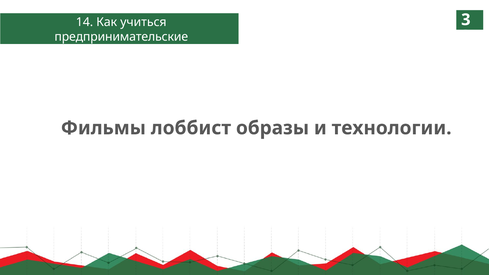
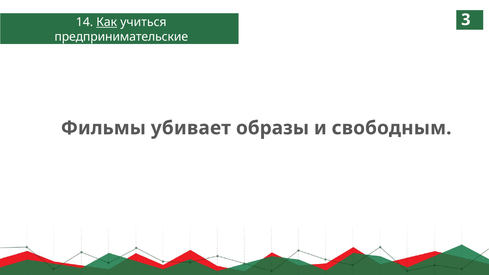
Как underline: none -> present (107, 22)
лоббист: лоббист -> убивает (191, 128)
технологии: технологии -> свободным (392, 128)
